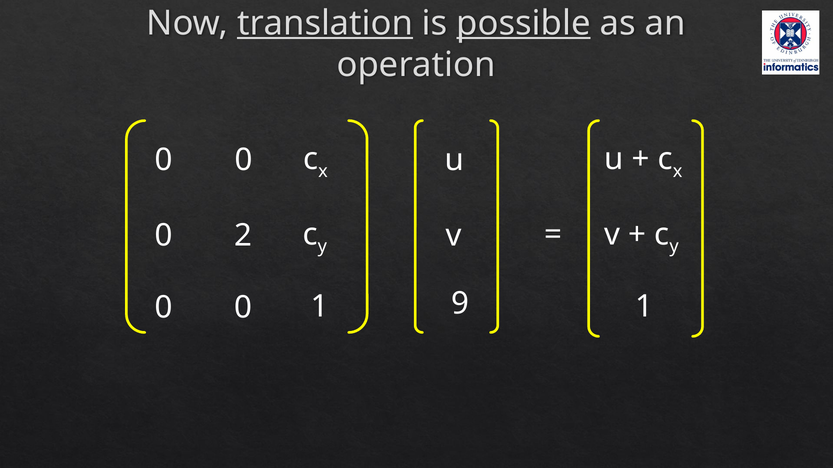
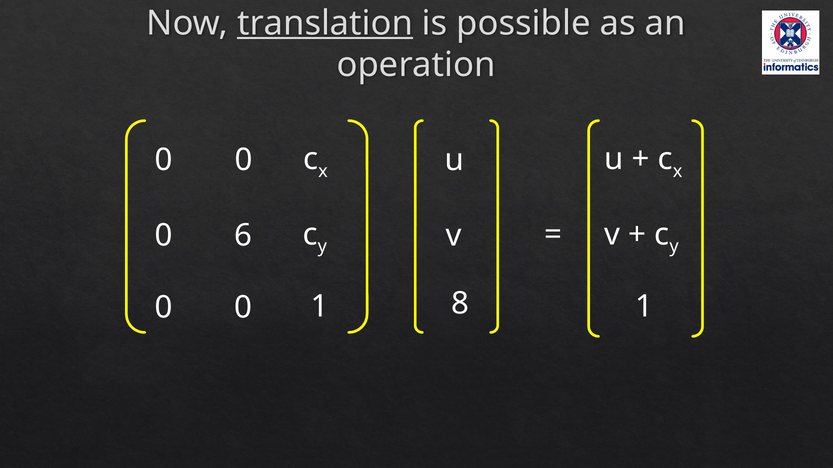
possible underline: present -> none (524, 23)
2: 2 -> 6 (243, 236)
9: 9 -> 8 (460, 304)
